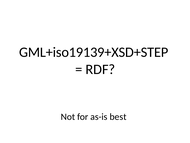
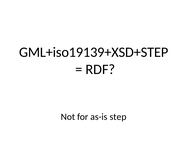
best: best -> step (118, 116)
